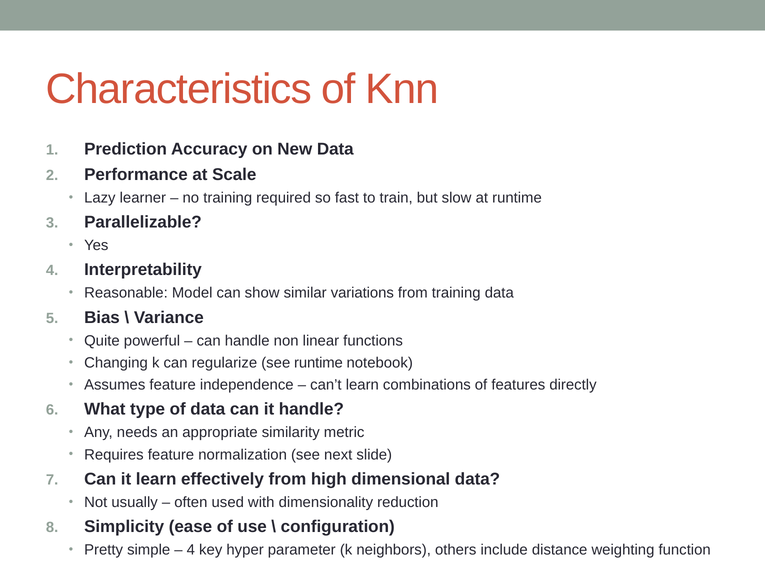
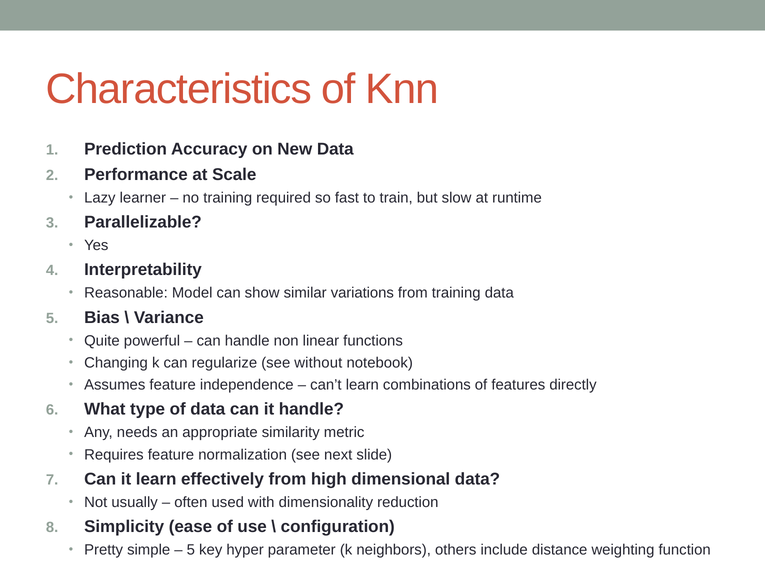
see runtime: runtime -> without (318, 363)
4: 4 -> 5 (191, 550)
